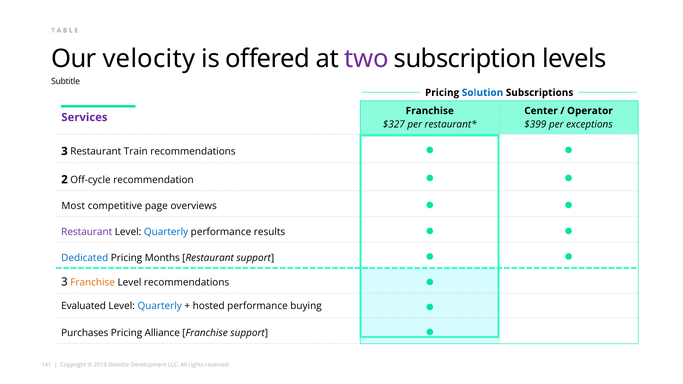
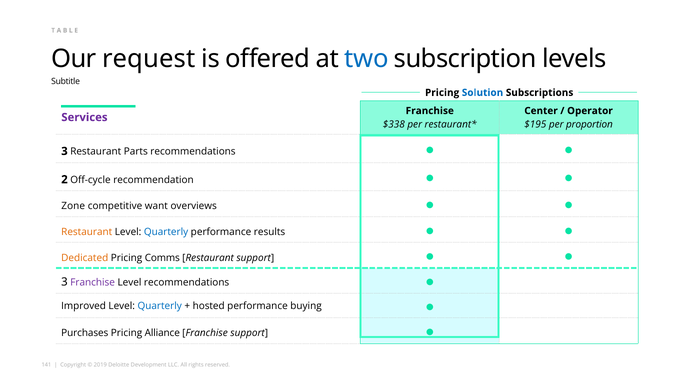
velocity: velocity -> request (149, 59)
two colour: purple -> blue (366, 59)
$327: $327 -> $338 (394, 124)
$399: $399 -> $195 (535, 124)
exceptions: exceptions -> proportion (589, 124)
Train: Train -> Parts (136, 152)
Most: Most -> Zone (73, 206)
page: page -> want (156, 206)
Restaurant colour: purple -> orange (87, 232)
Dedicated colour: blue -> orange (85, 258)
Months: Months -> Comms (162, 258)
Franchise colour: orange -> purple (93, 283)
Evaluated: Evaluated -> Improved (84, 306)
